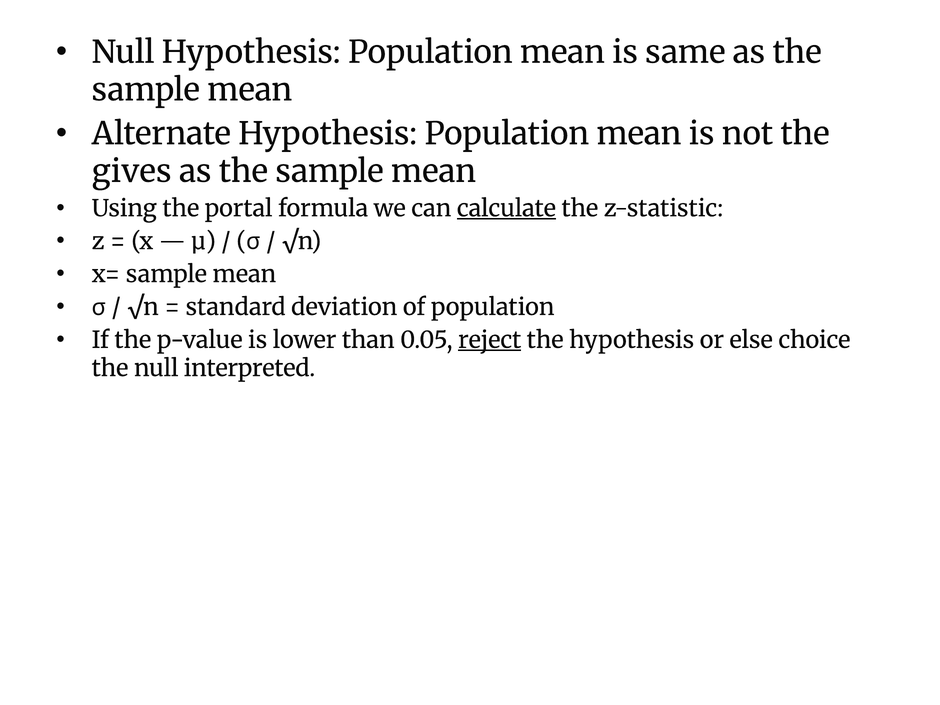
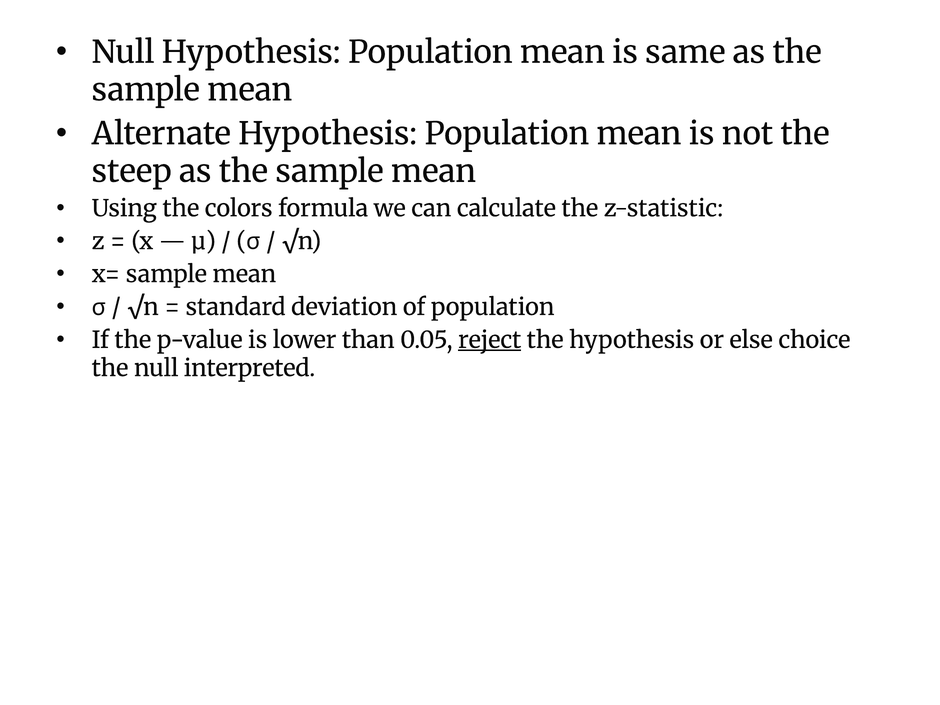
gives: gives -> steep (132, 172)
portal: portal -> colors (239, 209)
calculate underline: present -> none (506, 209)
